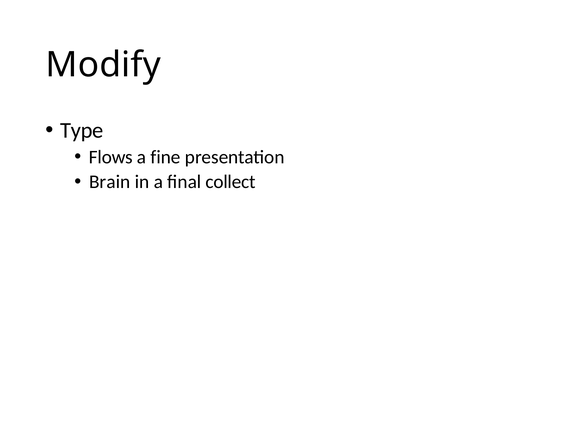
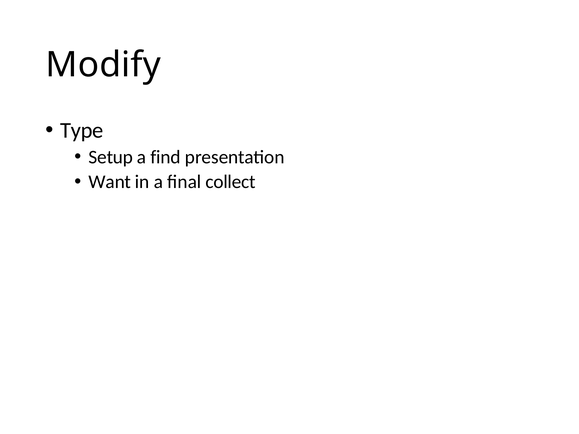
Flows: Flows -> Setup (111, 157)
fine: fine -> find (166, 157)
Brain: Brain -> Want (110, 182)
